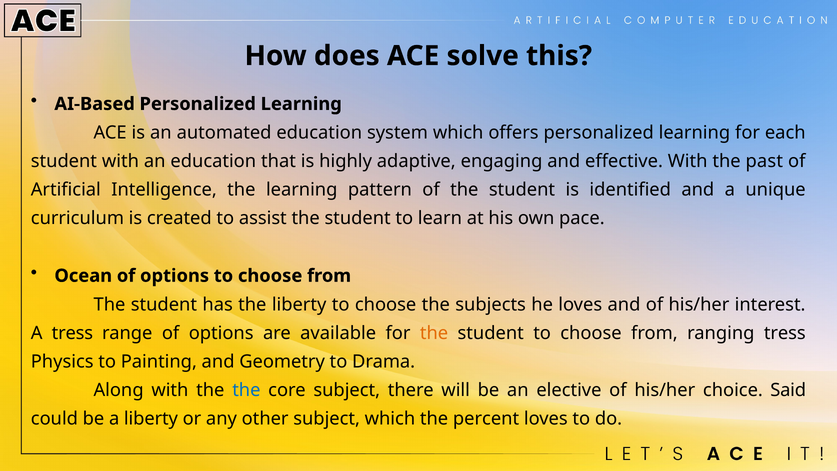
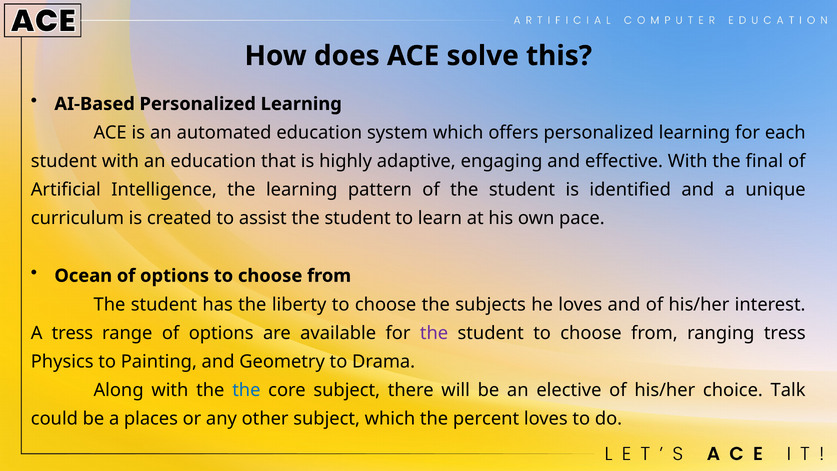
past: past -> final (764, 161)
the colour: orange -> purple (434, 333)
Said: Said -> Talk (788, 390)
a liberty: liberty -> places (151, 419)
